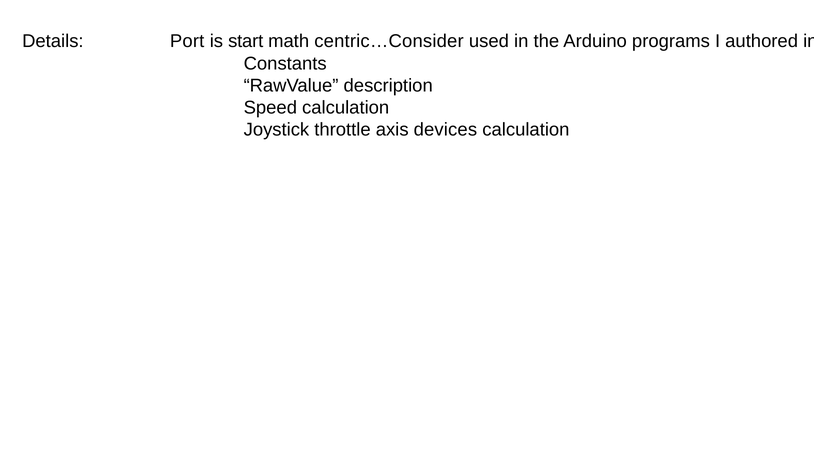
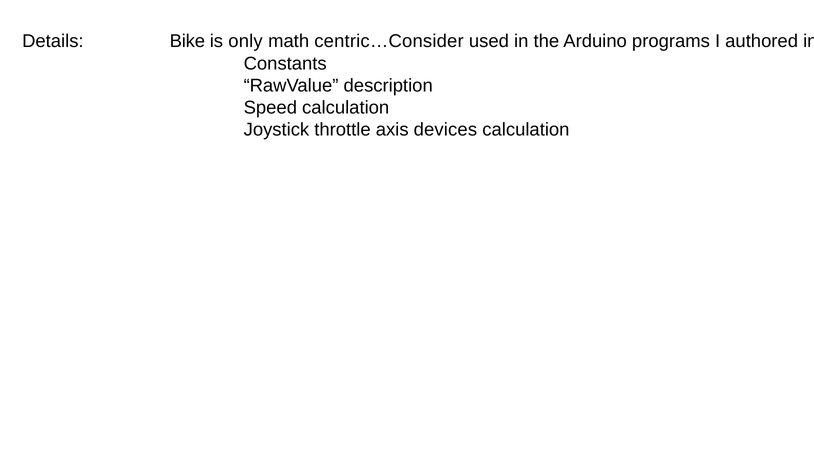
Port: Port -> Bike (187, 41)
start: start -> only (246, 41)
